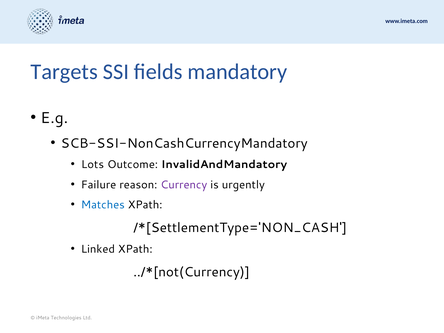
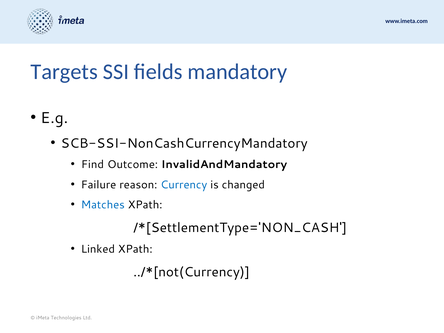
Lots: Lots -> Find (93, 165)
Currency colour: purple -> blue (184, 185)
urgently: urgently -> changed (243, 185)
